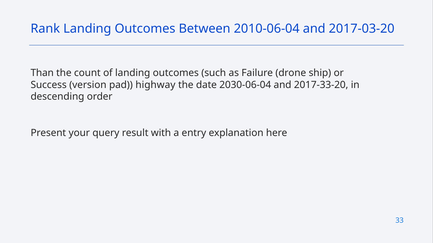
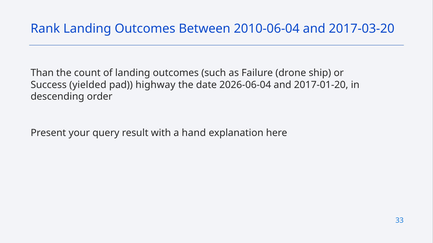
version: version -> yielded (88, 85)
2030-06-04: 2030-06-04 -> 2026-06-04 (245, 85)
2017-33-20: 2017-33-20 -> 2017-01-20 (321, 85)
entry: entry -> hand (194, 133)
